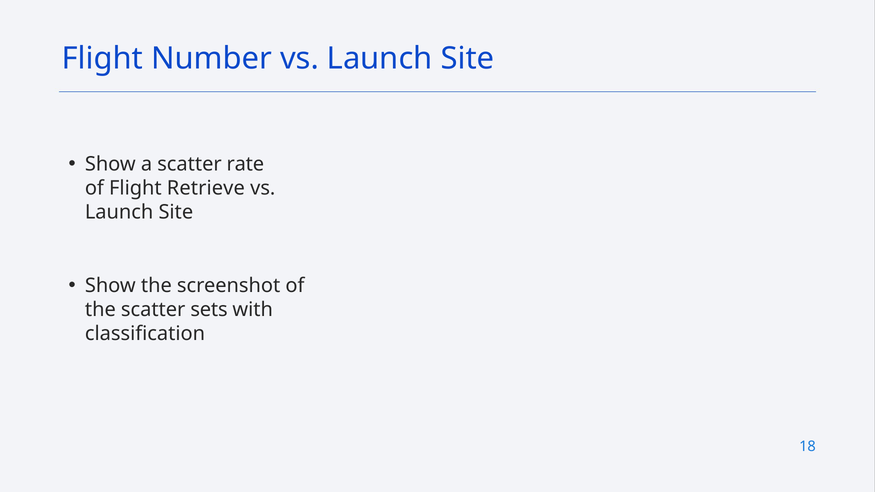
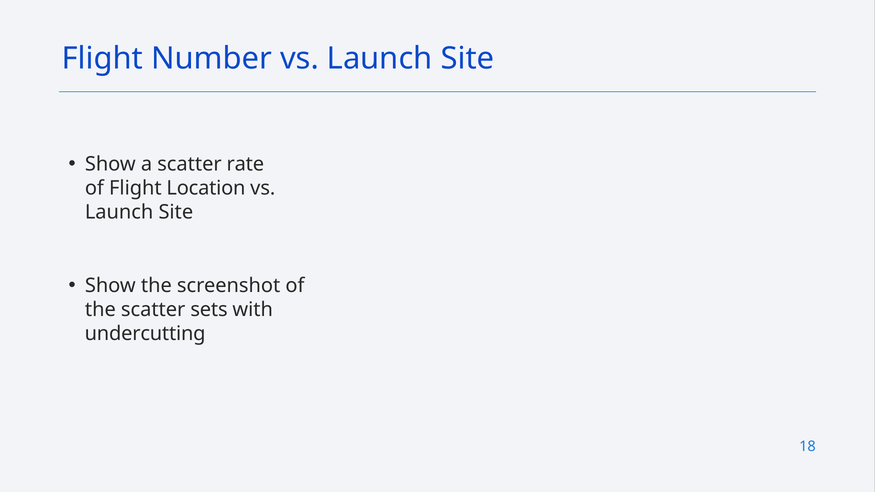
Retrieve: Retrieve -> Location (206, 188)
classification: classification -> undercutting (145, 334)
